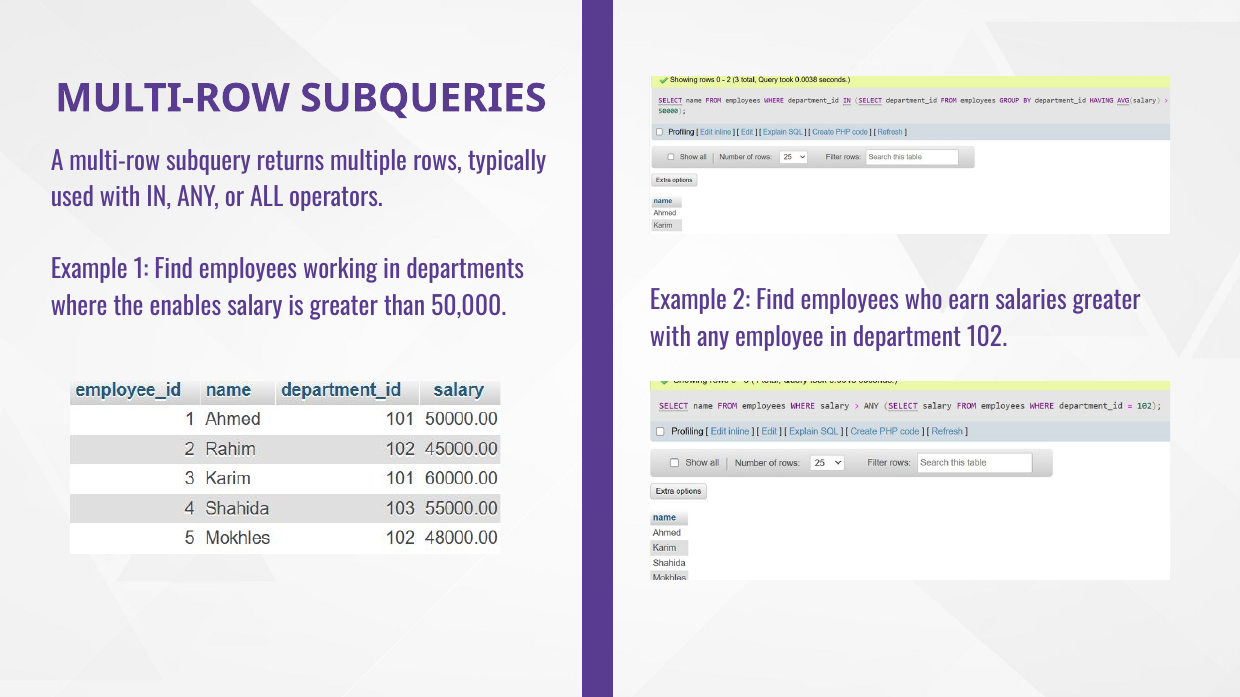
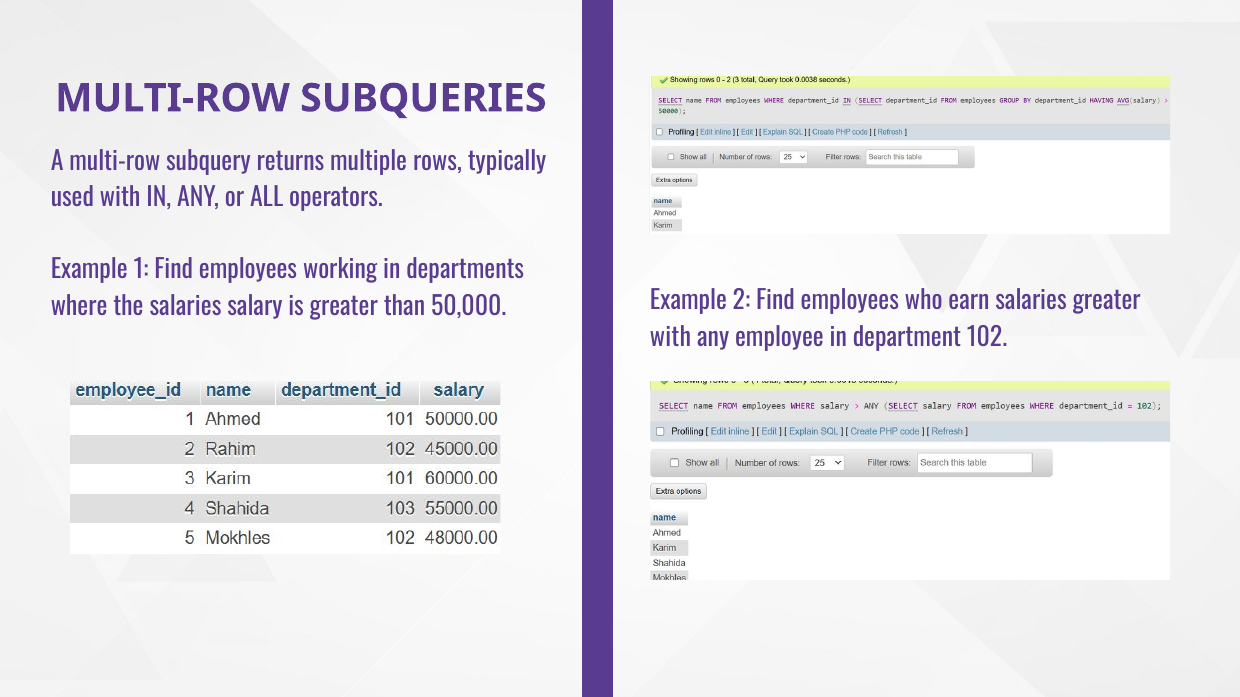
the enables: enables -> salaries (185, 307)
